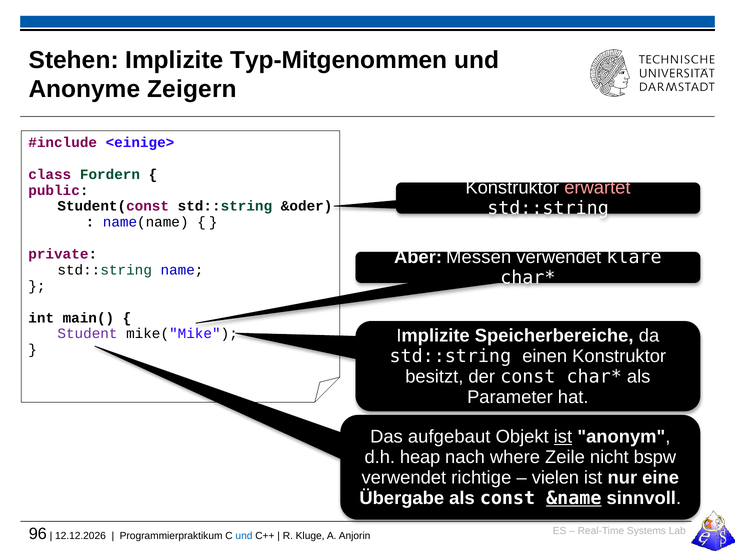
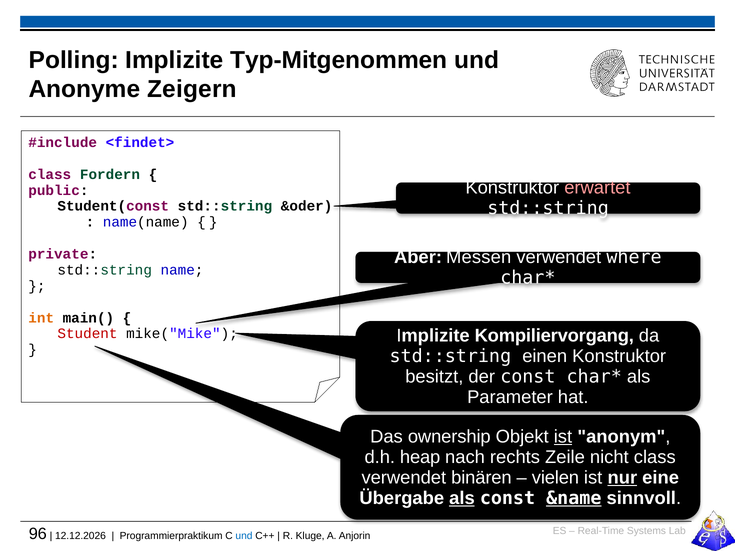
Stehen: Stehen -> Polling (74, 60)
<einige>: <einige> -> <findet> (140, 143)
klare: klare -> where (634, 257)
int colour: black -> orange (41, 318)
Speicherbereiche: Speicherbereiche -> Kompiliervorgang (554, 336)
Student colour: purple -> red (87, 334)
aufgebaut: aufgebaut -> ownership (449, 437)
where: where -> rechts (515, 457)
nicht bspw: bspw -> class (655, 457)
richtige: richtige -> binären (481, 478)
nur underline: none -> present (622, 478)
als underline: none -> present (462, 498)
